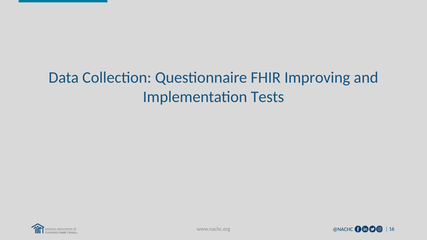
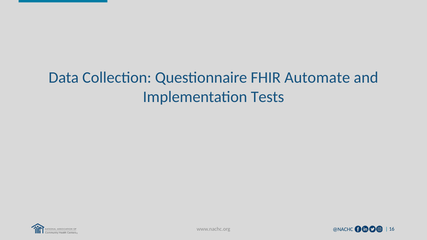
Improving: Improving -> Automate (317, 78)
